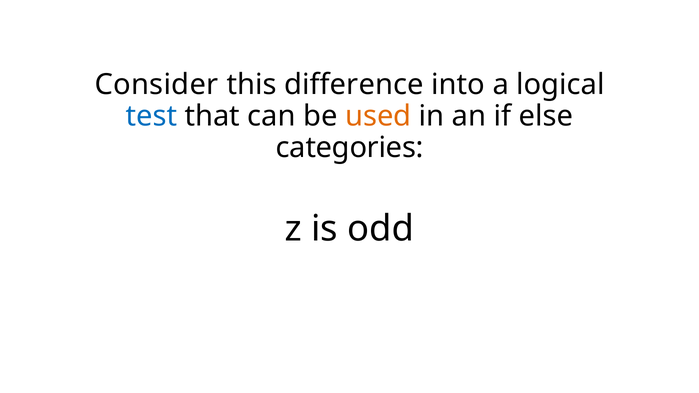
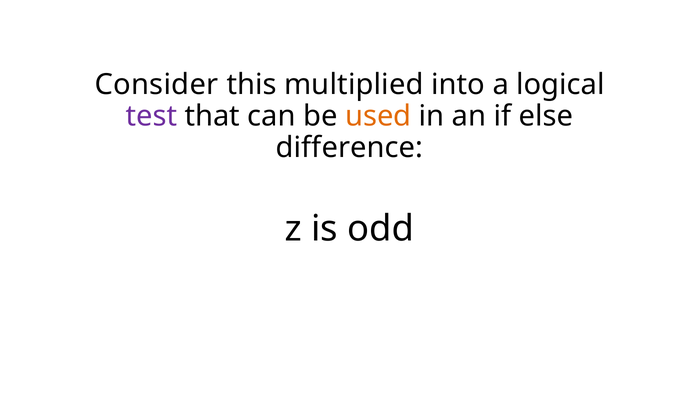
difference: difference -> multiplied (354, 85)
test colour: blue -> purple (151, 116)
categories: categories -> difference (349, 148)
